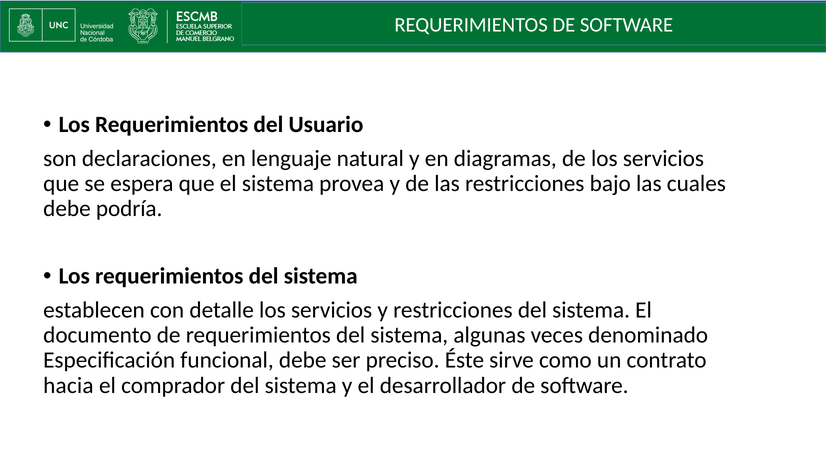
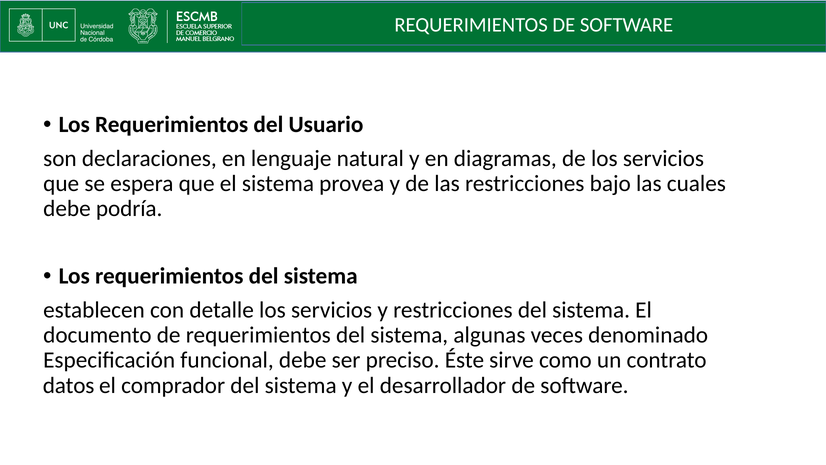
hacia: hacia -> datos (69, 385)
